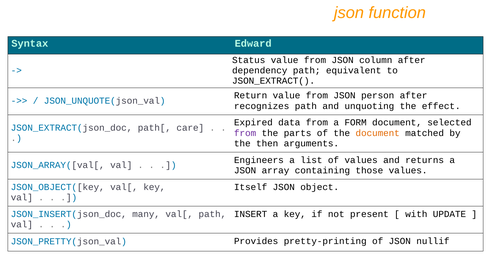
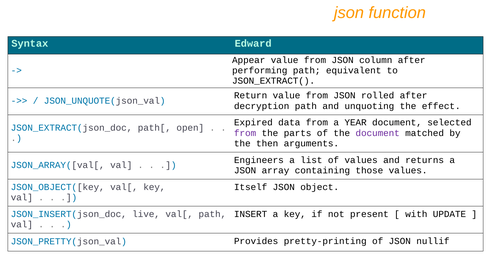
Status: Status -> Appear (249, 60)
dependency: dependency -> performing (260, 71)
person: person -> rolled (378, 96)
recognizes: recognizes -> decryption (262, 106)
FORM: FORM -> YEAR (356, 123)
care: care -> open (190, 128)
document colour: orange -> purple (378, 133)
many: many -> live (146, 214)
